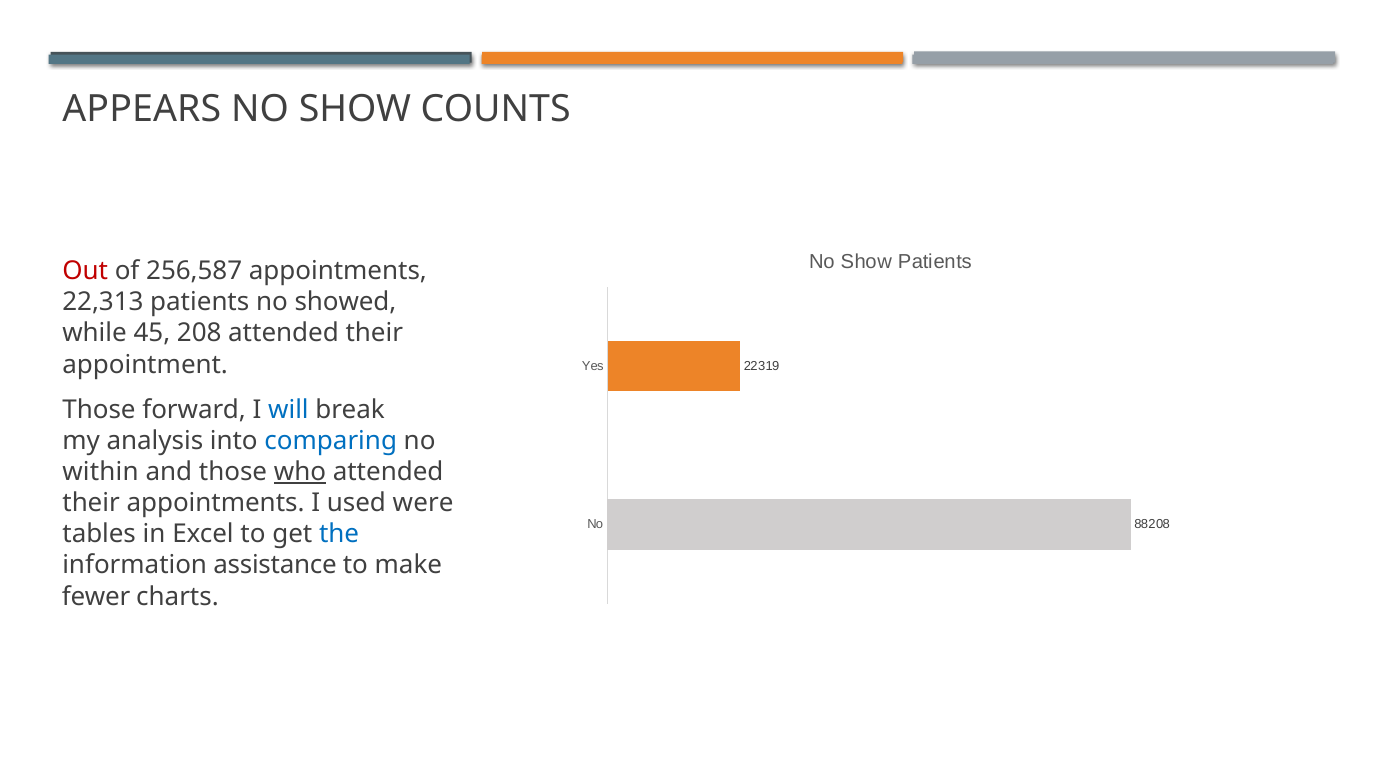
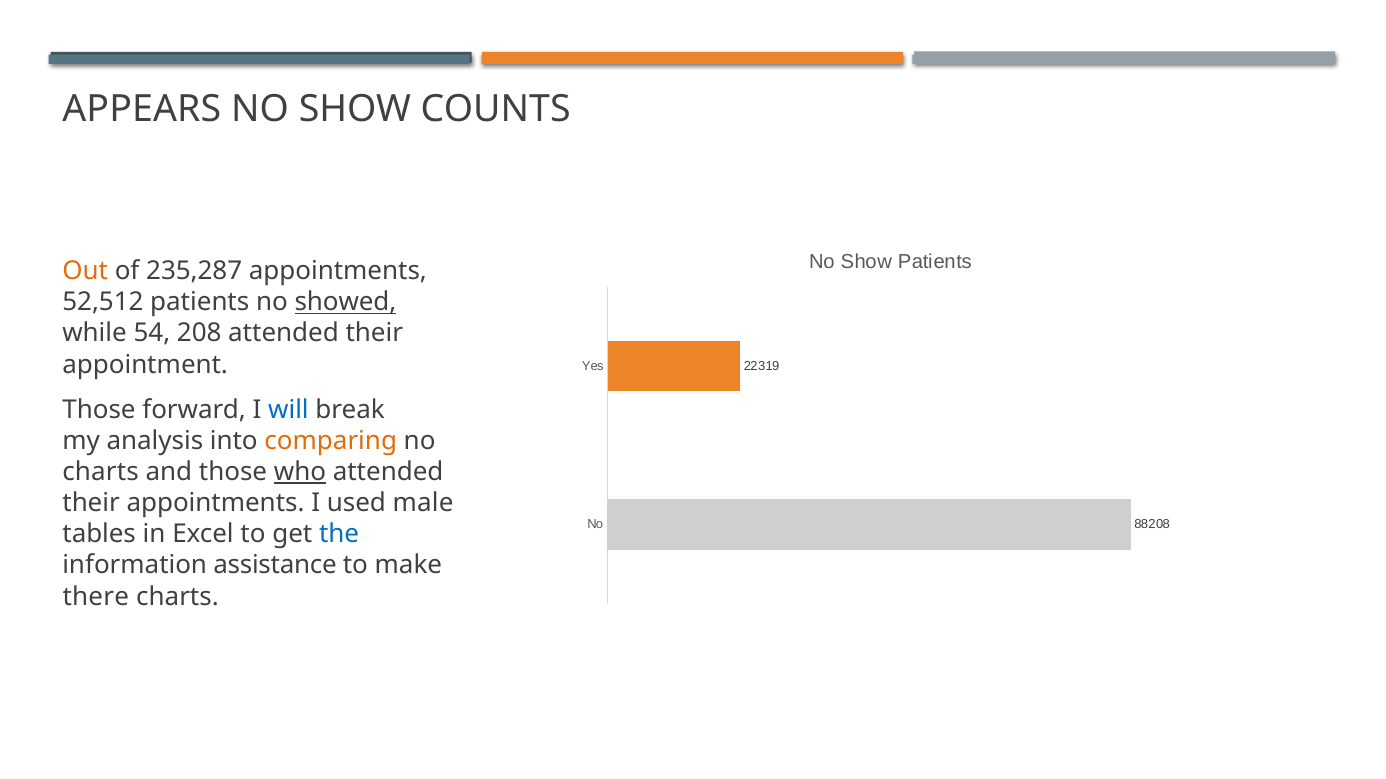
Out colour: red -> orange (85, 271)
256,587: 256,587 -> 235,287 (194, 271)
22,313: 22,313 -> 52,512 (103, 302)
showed underline: none -> present (345, 302)
45: 45 -> 54 (152, 334)
comparing colour: blue -> orange (331, 441)
within: within -> charts (101, 472)
were: were -> male (423, 503)
fewer: fewer -> there (96, 597)
